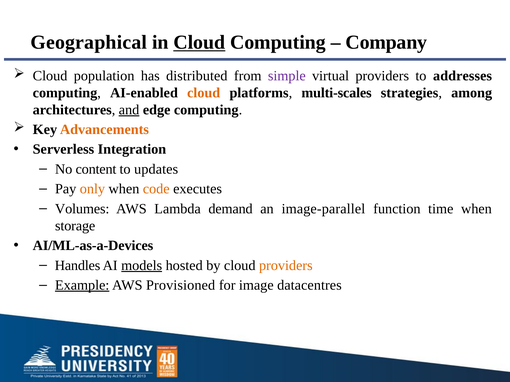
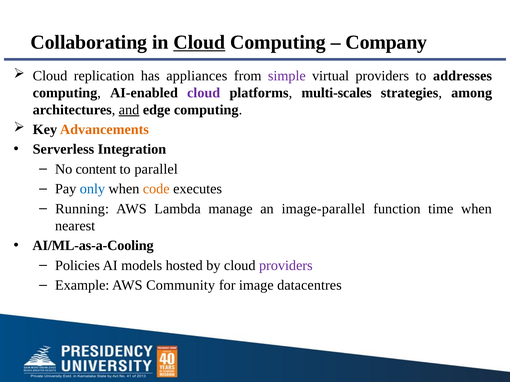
Geographical: Geographical -> Collaborating (89, 42)
population: population -> replication (104, 76)
distributed: distributed -> appliances (197, 76)
cloud colour: orange -> purple (204, 93)
updates: updates -> parallel (156, 169)
only colour: orange -> blue (92, 189)
Volumes: Volumes -> Running (82, 209)
demand: demand -> manage (230, 209)
storage: storage -> nearest (75, 226)
AI/ML-as-a-Devices: AI/ML-as-a-Devices -> AI/ML-as-a-Cooling (93, 246)
Handles: Handles -> Policies (77, 266)
models underline: present -> none (142, 266)
providers colour: orange -> purple (286, 266)
Example underline: present -> none (82, 286)
Provisioned: Provisioned -> Community (181, 286)
